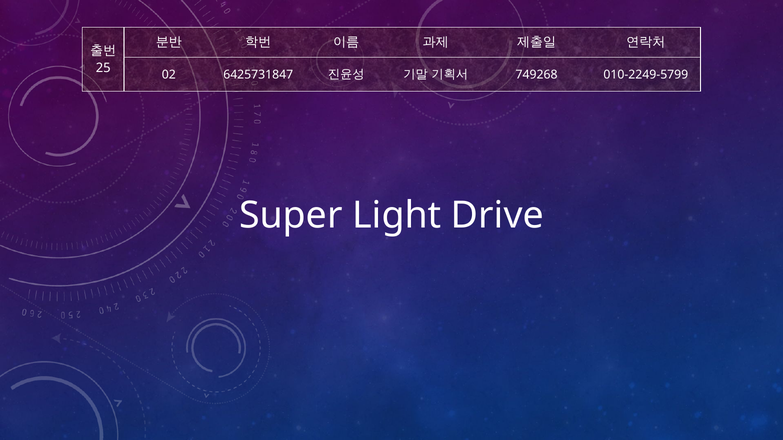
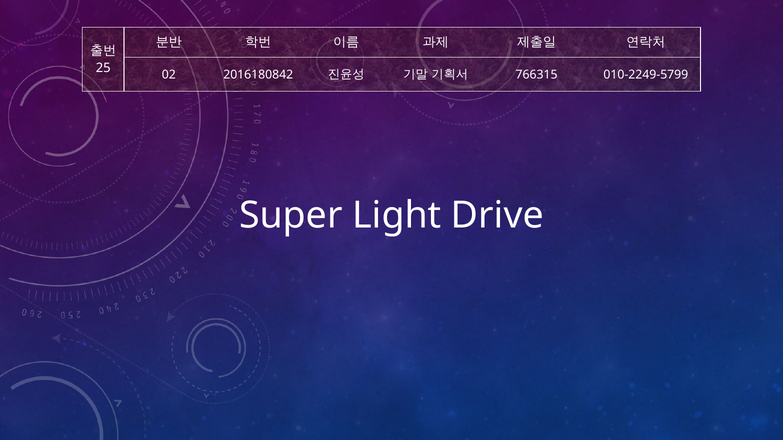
6425731847: 6425731847 -> 2016180842 (258, 75)
749268: 749268 -> 766315 (537, 75)
